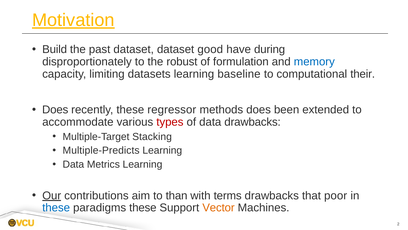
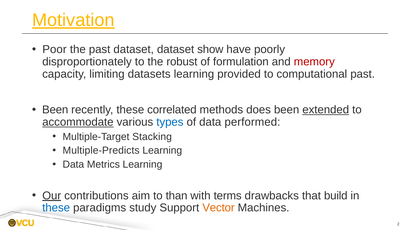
Build: Build -> Poor (54, 49)
good: good -> show (210, 49)
during: during -> poorly (270, 49)
memory colour: blue -> red (314, 62)
baseline: baseline -> provided (239, 74)
computational their: their -> past (363, 74)
Does: Does -> Been (55, 110)
regressor: regressor -> correlated (172, 110)
extended underline: none -> present (326, 110)
accommodate underline: none -> present (78, 122)
types colour: red -> blue (170, 122)
data drawbacks: drawbacks -> performed (252, 122)
poor: poor -> build (336, 195)
paradigms these: these -> study (143, 207)
